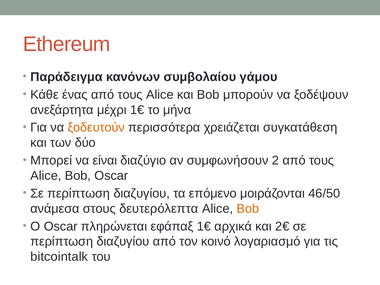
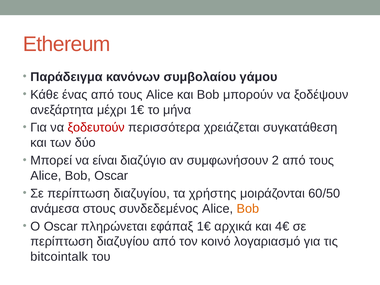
ξοδευτούν colour: orange -> red (96, 128)
επόμενο: επόμενο -> χρήστης (213, 193)
46/50: 46/50 -> 60/50 (324, 193)
δευτερόλεπτα: δευτερόλεπτα -> συνδεδεμένος (159, 209)
2€: 2€ -> 4€ (282, 226)
